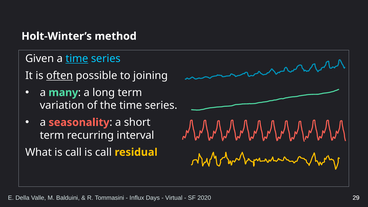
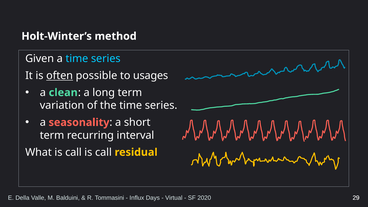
time underline: present -> none (77, 59)
joining: joining -> usages (151, 76)
many: many -> clean (63, 93)
